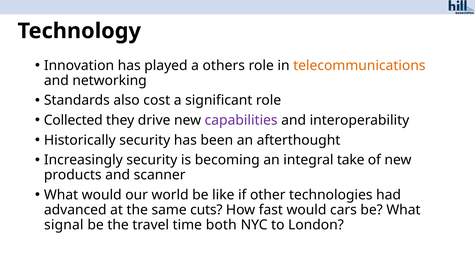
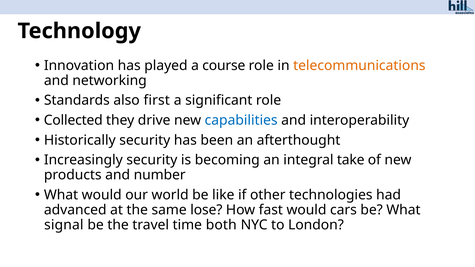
others: others -> course (224, 66)
cost: cost -> first (157, 100)
capabilities colour: purple -> blue (241, 120)
scanner: scanner -> number (160, 175)
cuts: cuts -> lose (206, 210)
